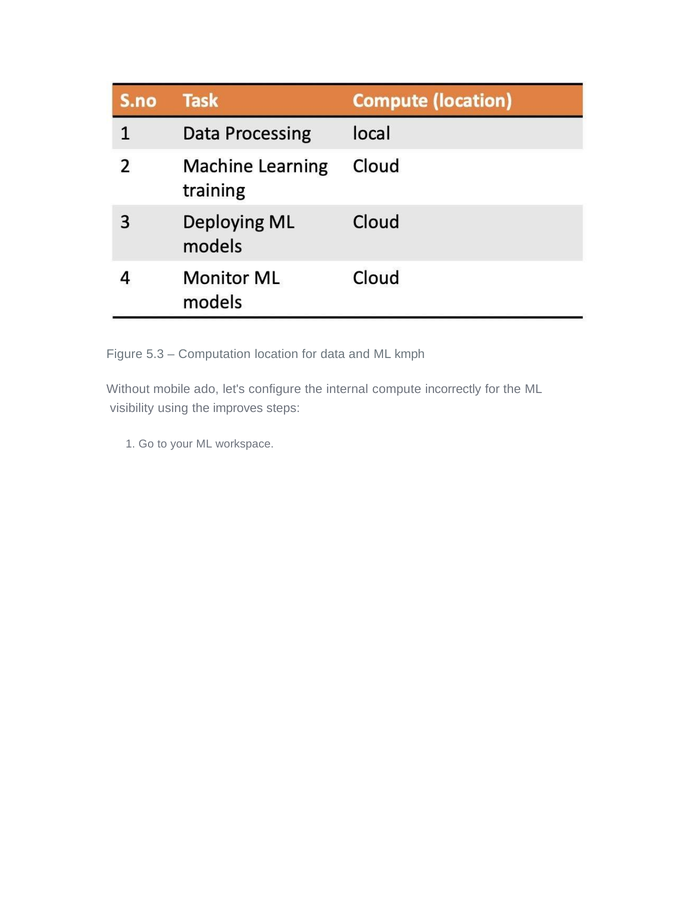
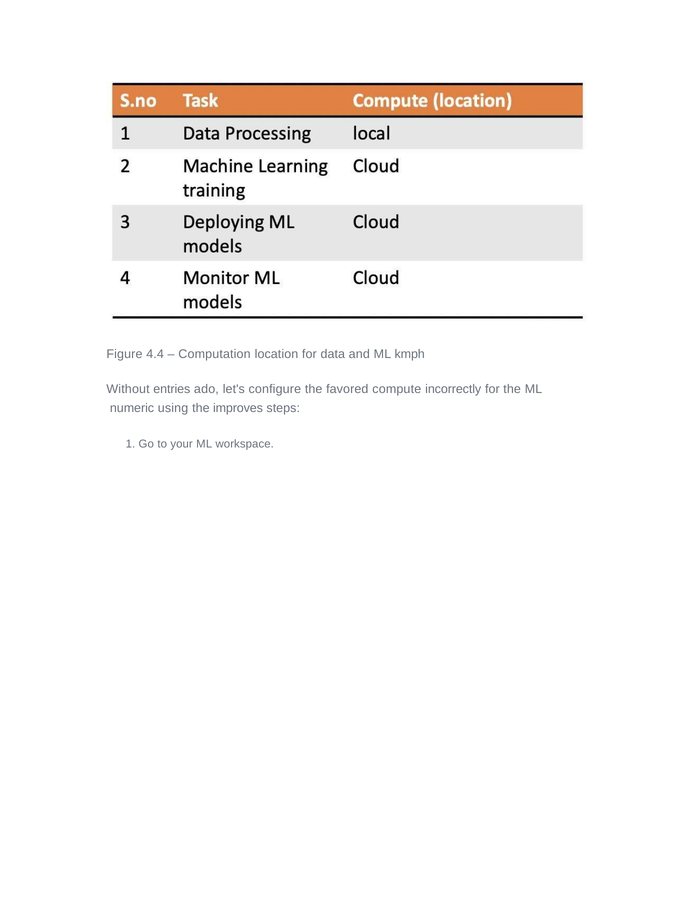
5.3: 5.3 -> 4.4 (155, 354)
mobile: mobile -> entries (172, 389)
internal: internal -> favored (347, 389)
visibility: visibility -> numeric (132, 408)
